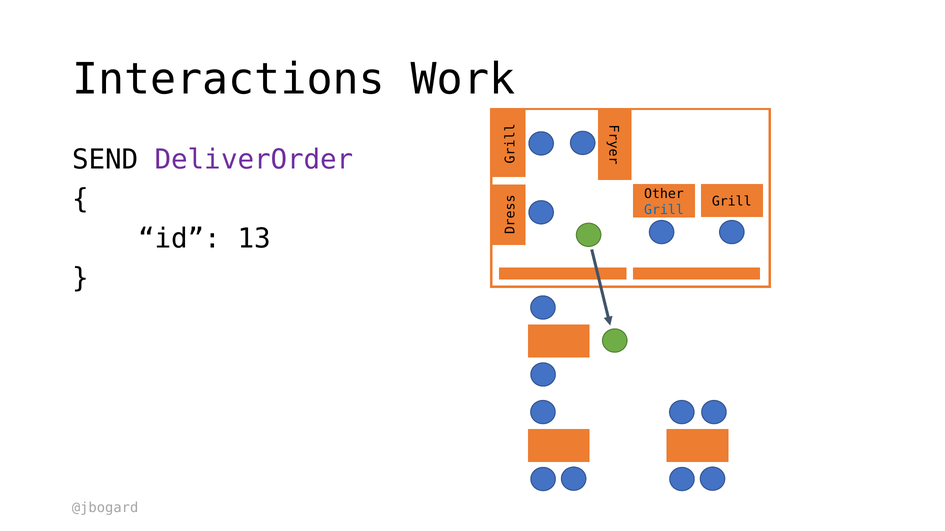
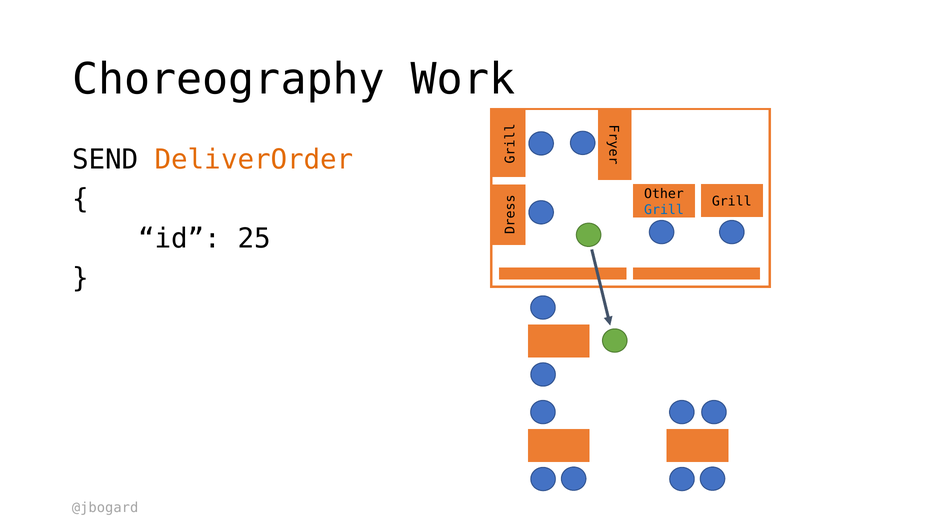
Interactions: Interactions -> Choreography (228, 79)
DeliverOrder colour: purple -> orange (254, 160)
13: 13 -> 25 (254, 239)
